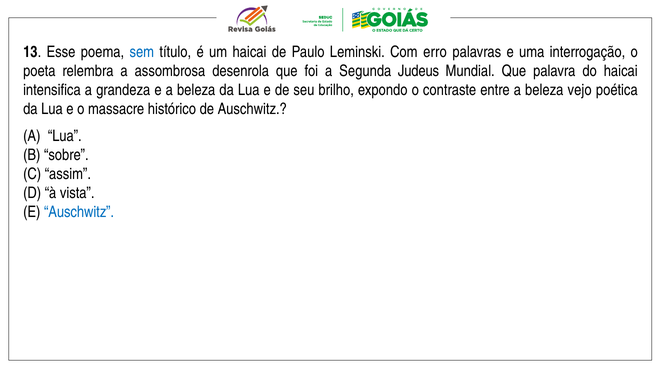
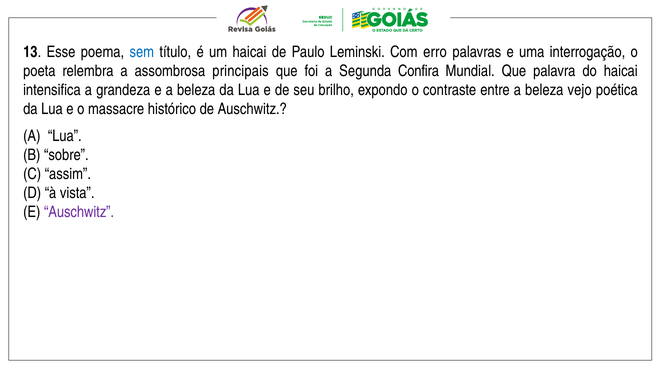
desenrola: desenrola -> principais (241, 71)
Judeus: Judeus -> Confira (419, 71)
Auschwitz colour: blue -> purple (79, 212)
